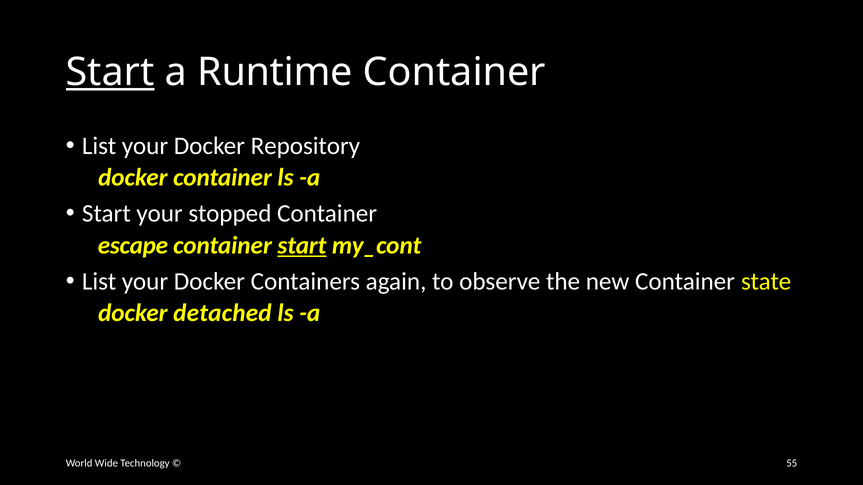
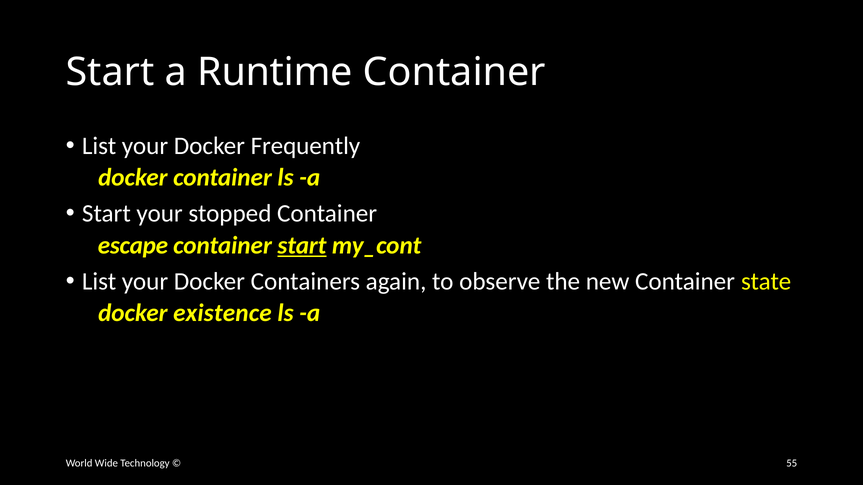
Start underline: present -> none (110, 72)
Repository: Repository -> Frequently (305, 146)
detached: detached -> existence (222, 313)
